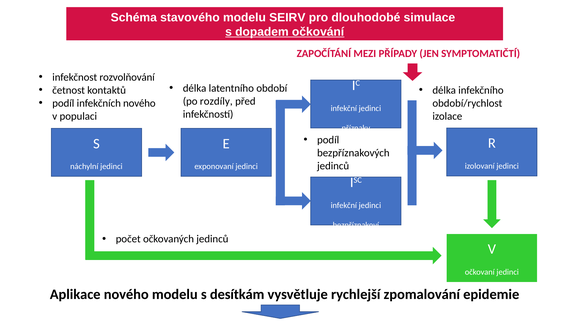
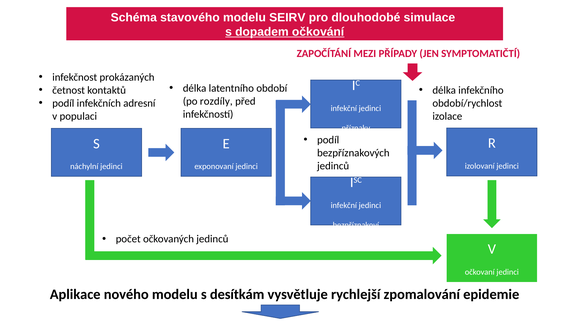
rozvolňování: rozvolňování -> prokázaných (127, 77)
infekčních nového: nového -> adresní (139, 103)
